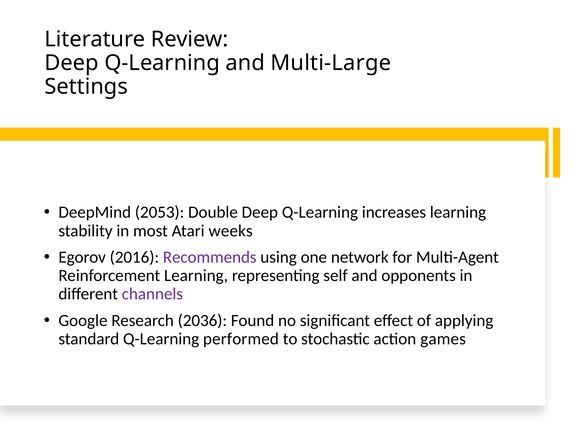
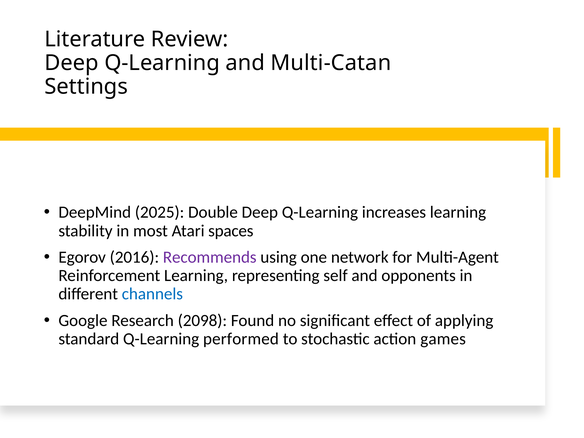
Multi-Large: Multi-Large -> Multi-Catan (331, 63)
2053: 2053 -> 2025 (160, 212)
weeks: weeks -> spaces (231, 231)
channels colour: purple -> blue (152, 294)
2036: 2036 -> 2098 (202, 321)
